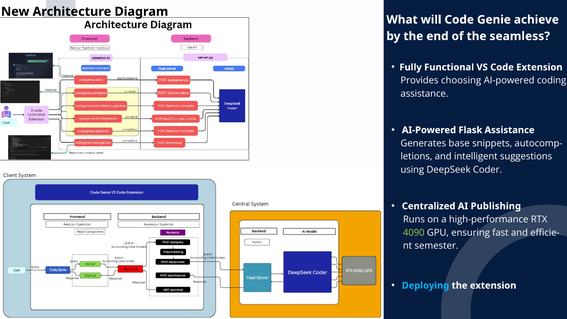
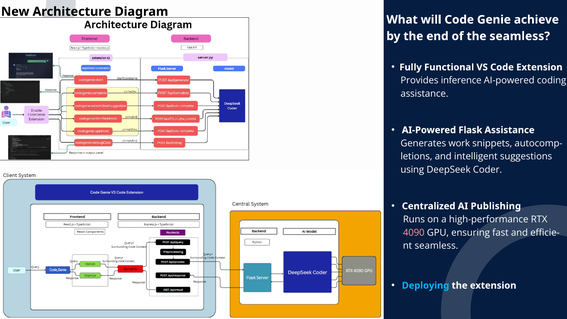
choosing: choosing -> inference (461, 80)
base: base -> work (459, 143)
4090 colour: light green -> pink (414, 233)
nt semester: semester -> seamless (436, 246)
